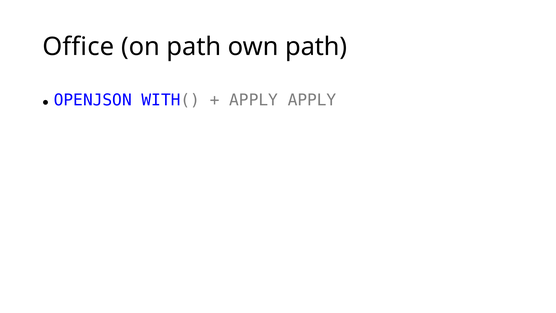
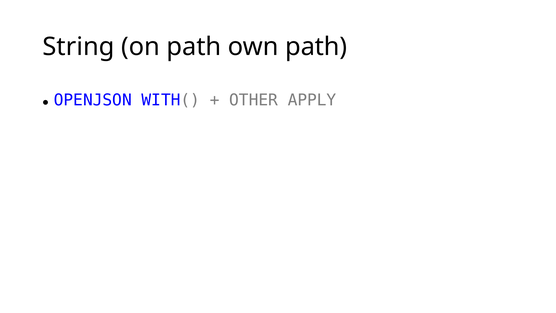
Office: Office -> String (78, 47)
APPLY: APPLY -> OTHER (254, 100)
